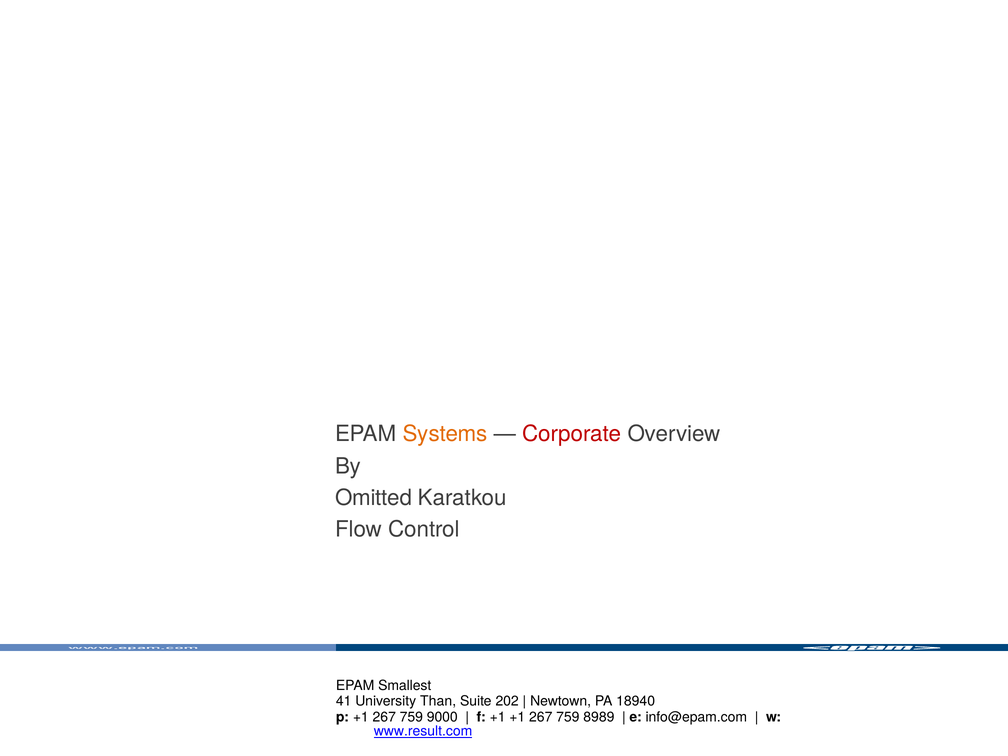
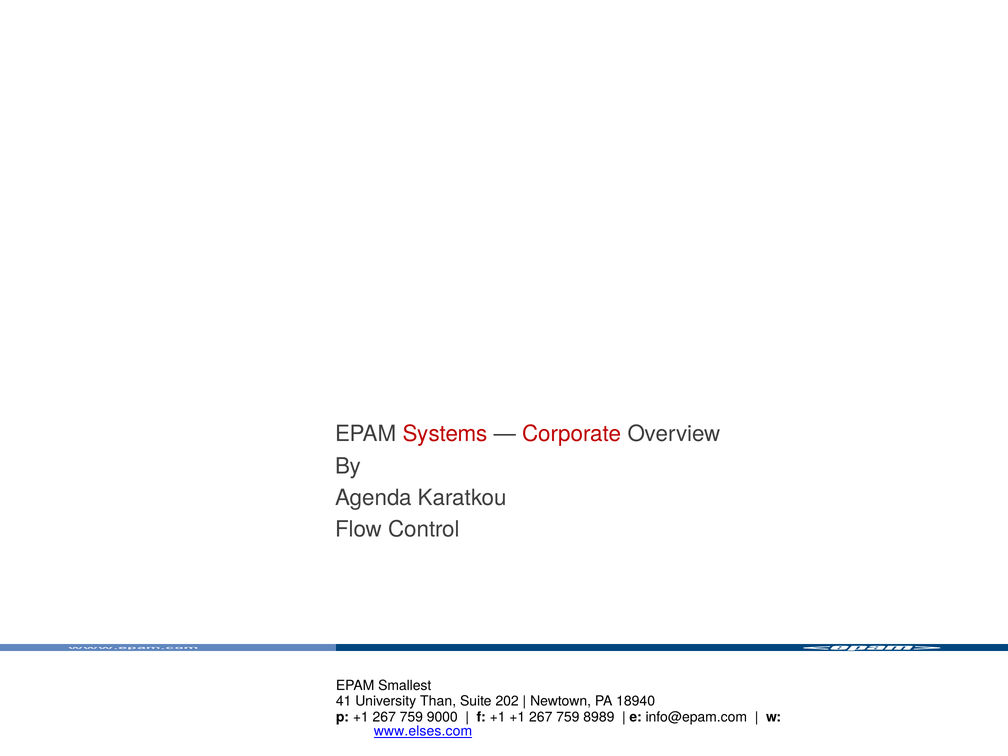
Systems colour: orange -> red (445, 434)
Omitted: Omitted -> Agenda (373, 498)
www.result.com: www.result.com -> www.elses.com (423, 731)
